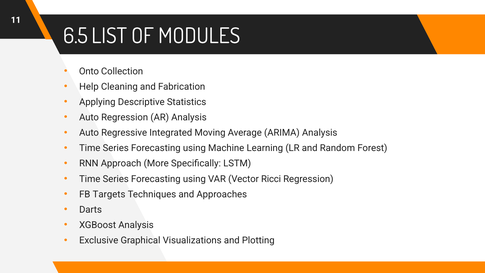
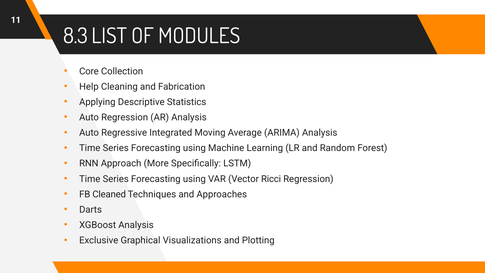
6.5: 6.5 -> 8.3 (75, 36)
Onto: Onto -> Core (89, 71)
Targets: Targets -> Cleaned (109, 194)
